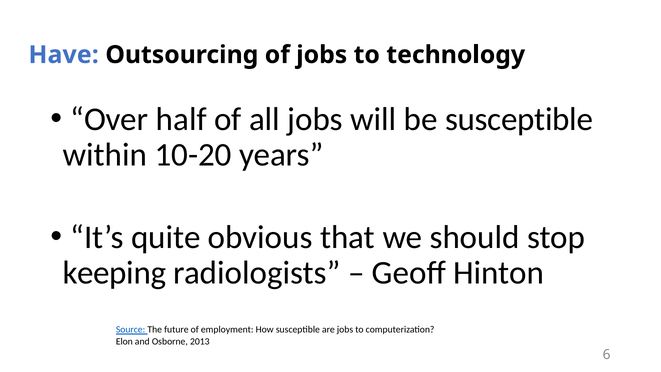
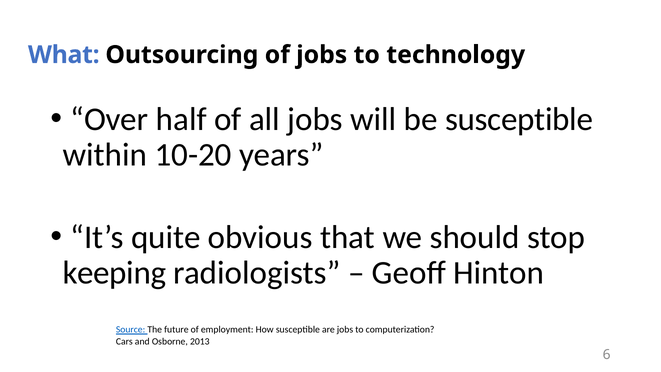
Have: Have -> What (64, 55)
Elon: Elon -> Cars (124, 341)
